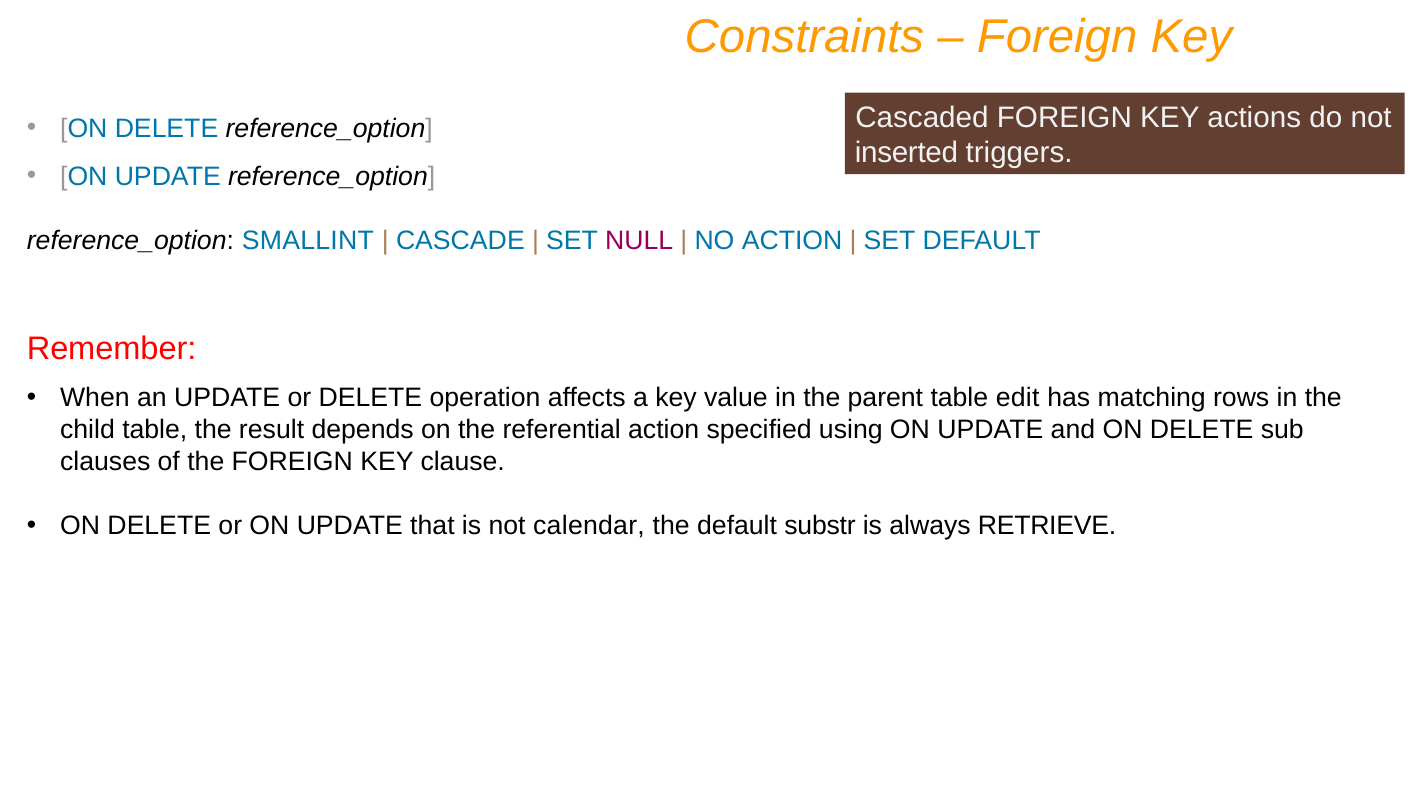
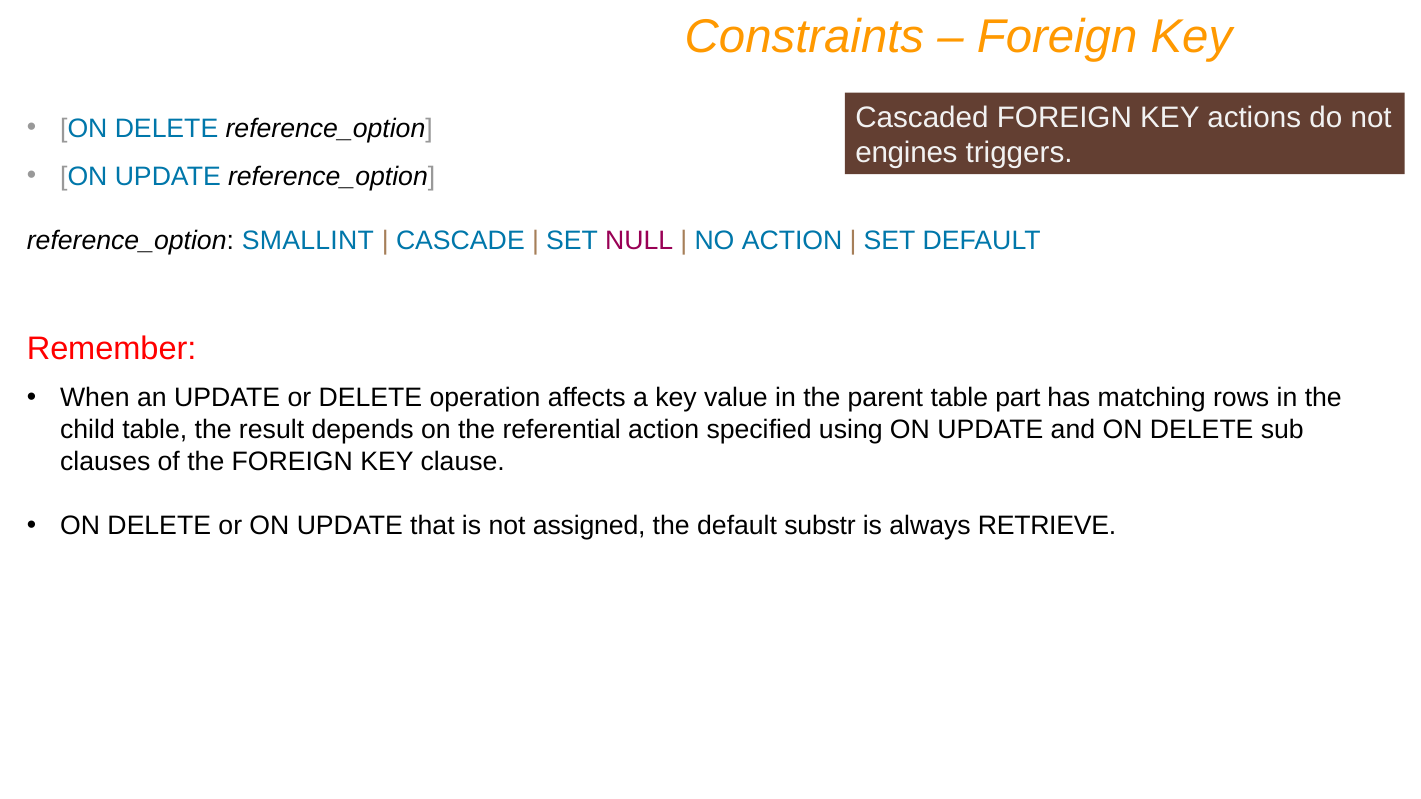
inserted: inserted -> engines (906, 153)
edit: edit -> part (1018, 398)
calendar: calendar -> assigned (589, 526)
